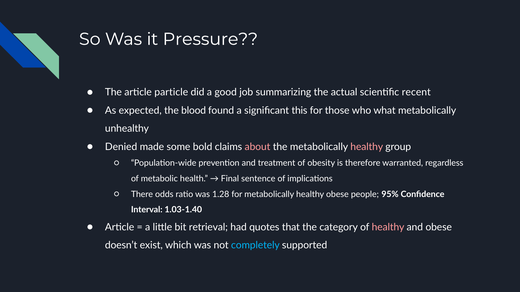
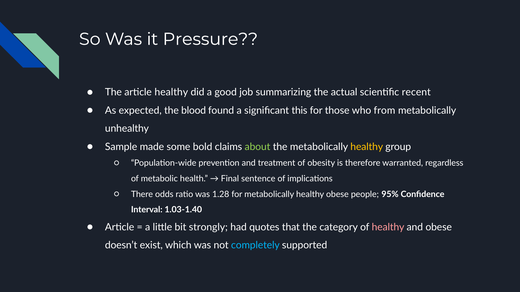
article particle: particle -> healthy (171, 92)
what: what -> from (384, 111)
Denied: Denied -> Sample (121, 147)
about colour: pink -> light green (257, 147)
healthy colour: pink -> yellow (367, 147)
retrieval: retrieval -> strongly (208, 228)
